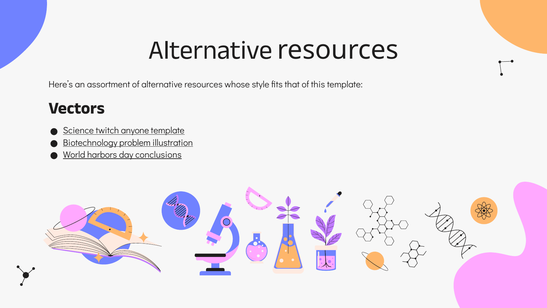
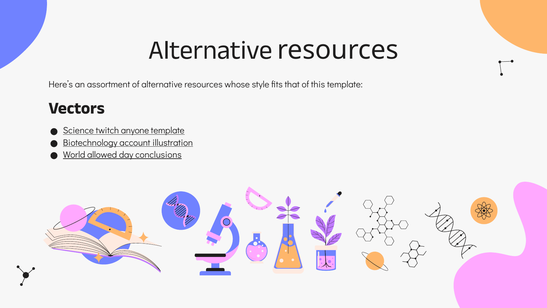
problem: problem -> account (135, 143)
harbors: harbors -> allowed (102, 155)
